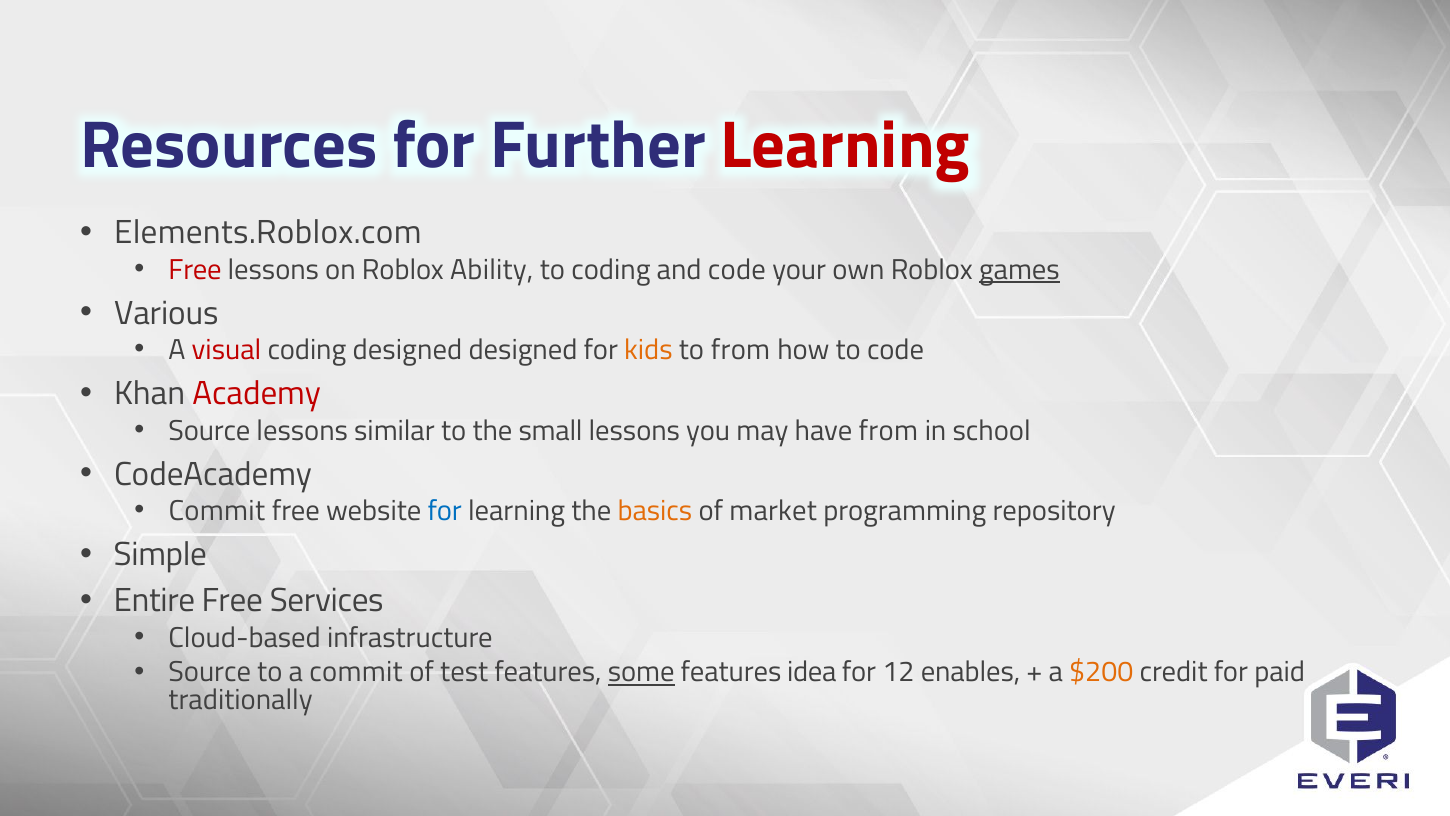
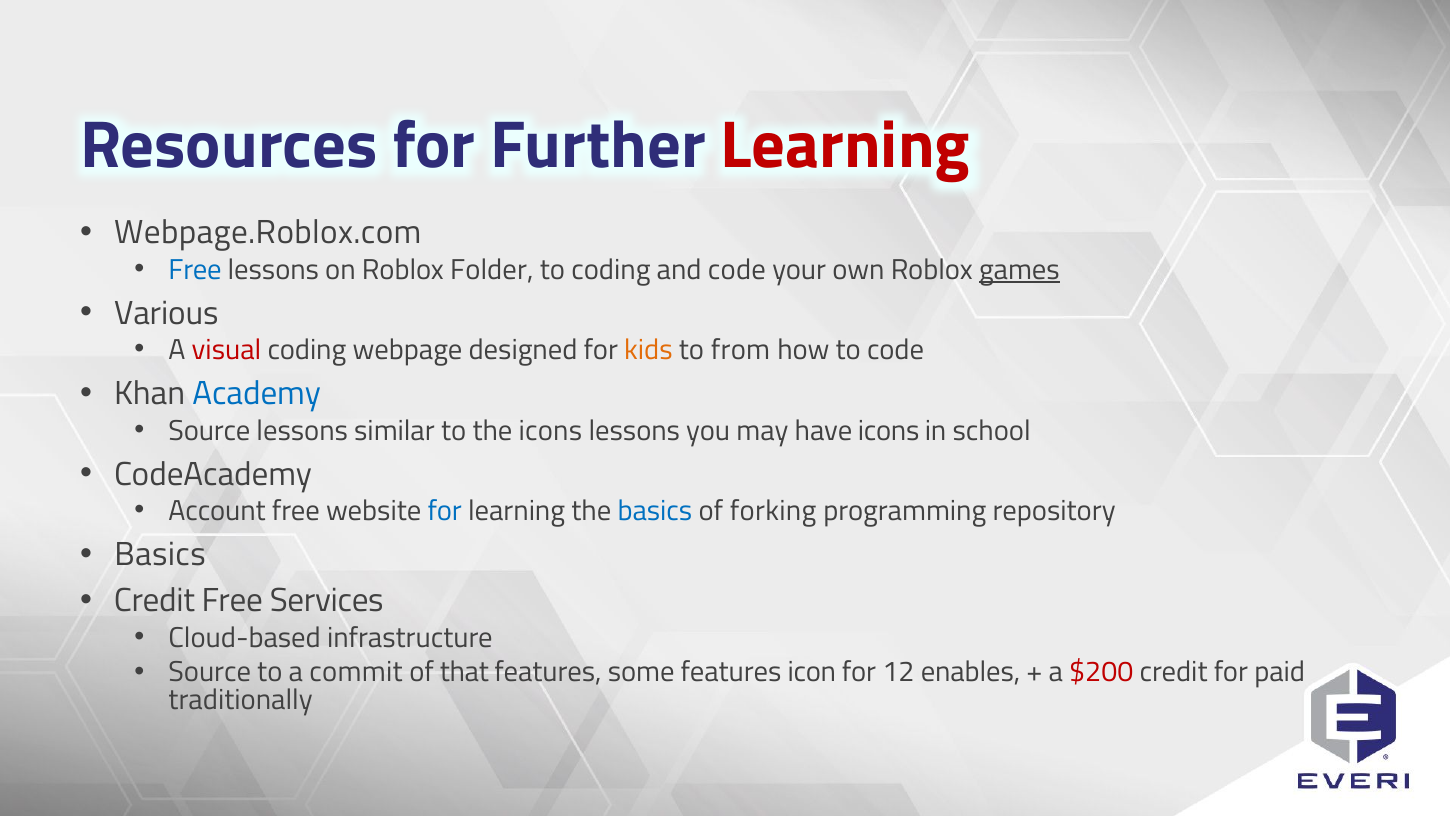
Elements.Roblox.com: Elements.Roblox.com -> Webpage.Roblox.com (268, 233)
Free colour: red -> blue (195, 270)
Ability: Ability -> Folder (492, 270)
coding designed: designed -> webpage (408, 350)
Academy colour: red -> blue (257, 394)
the small: small -> icons (550, 431)
have from: from -> icons (889, 431)
Commit: Commit -> Account (217, 511)
basics colour: orange -> blue (655, 511)
market: market -> forking (773, 511)
Simple: Simple -> Basics (160, 555)
Entire: Entire -> Credit (154, 600)
test: test -> that (464, 672)
some underline: present -> none (641, 672)
idea: idea -> icon (812, 672)
$200 colour: orange -> red (1101, 672)
